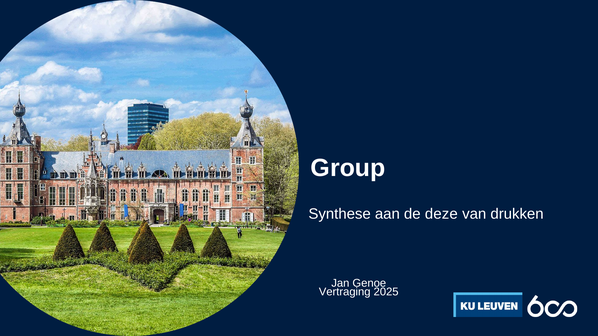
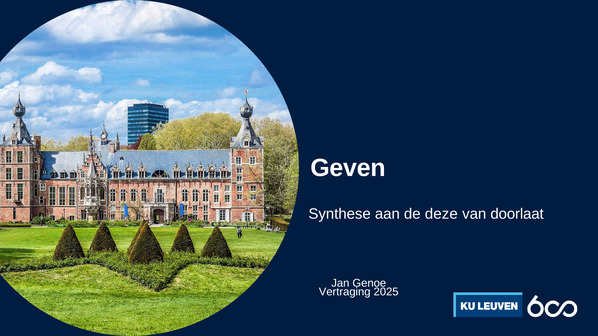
Group: Group -> Geven (348, 168)
drukken: drukken -> doorlaat (517, 214)
